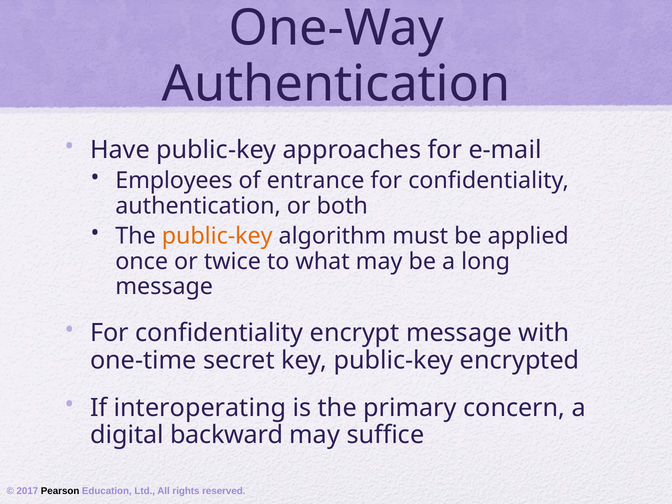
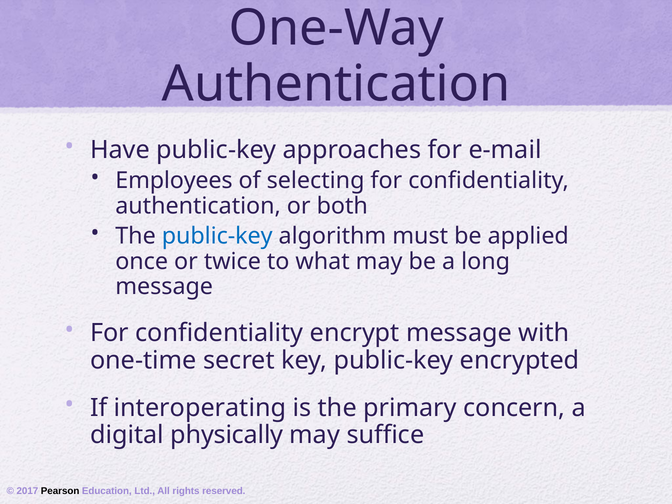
entrance: entrance -> selecting (316, 181)
public-key colour: orange -> blue (217, 236)
backward: backward -> physically (227, 435)
